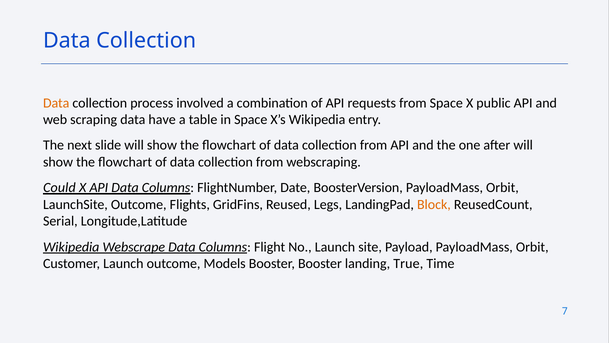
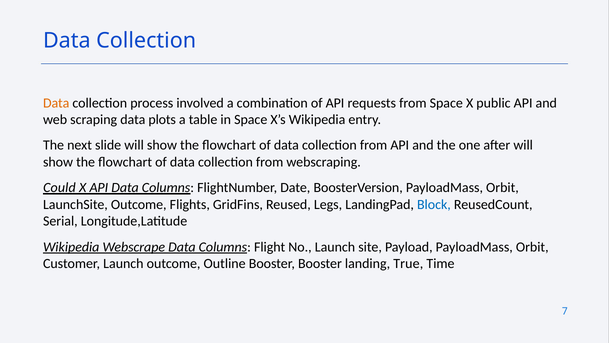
have: have -> plots (162, 120)
Block colour: orange -> blue (434, 204)
Models: Models -> Outline (225, 263)
